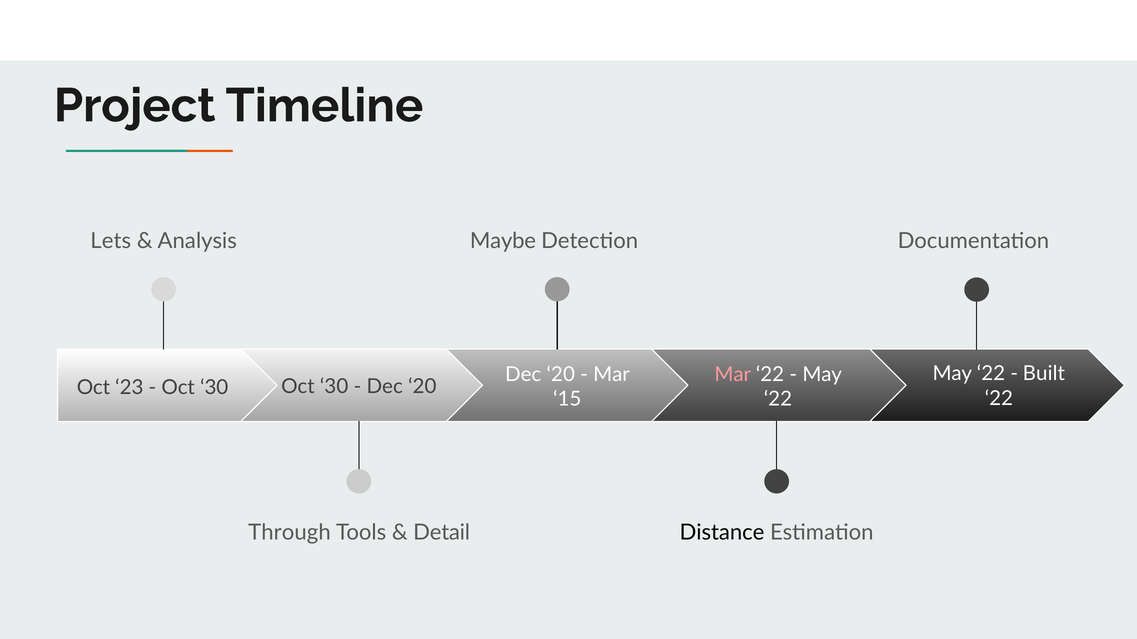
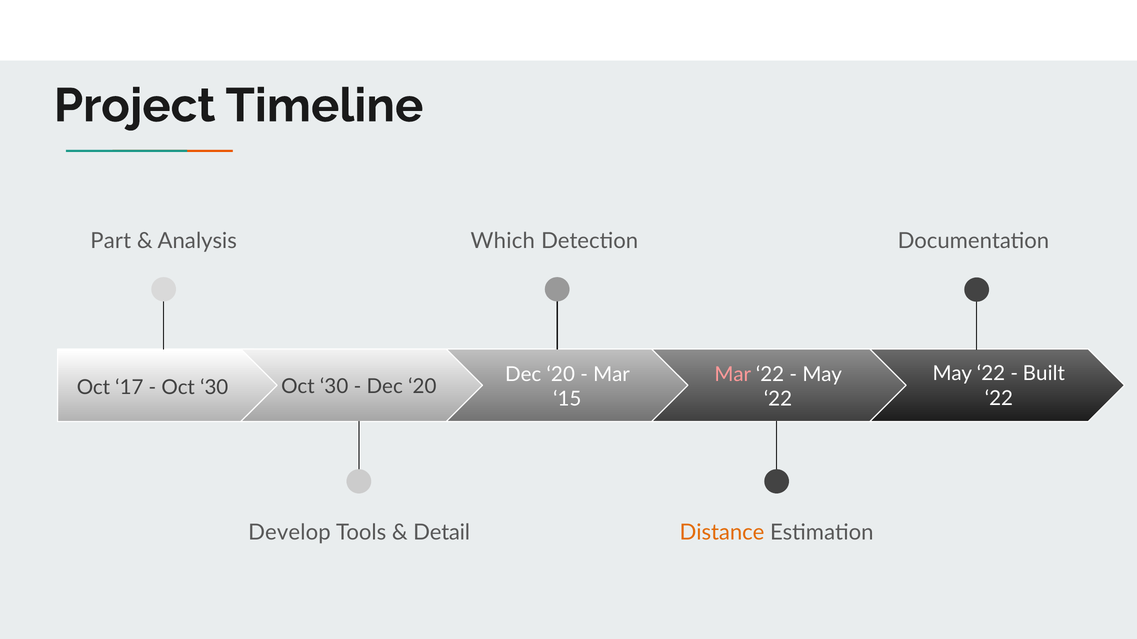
Lets: Lets -> Part (111, 241)
Maybe: Maybe -> Which (503, 241)
23: 23 -> 17 (129, 388)
Through: Through -> Develop (289, 533)
Distance colour: black -> orange (722, 533)
